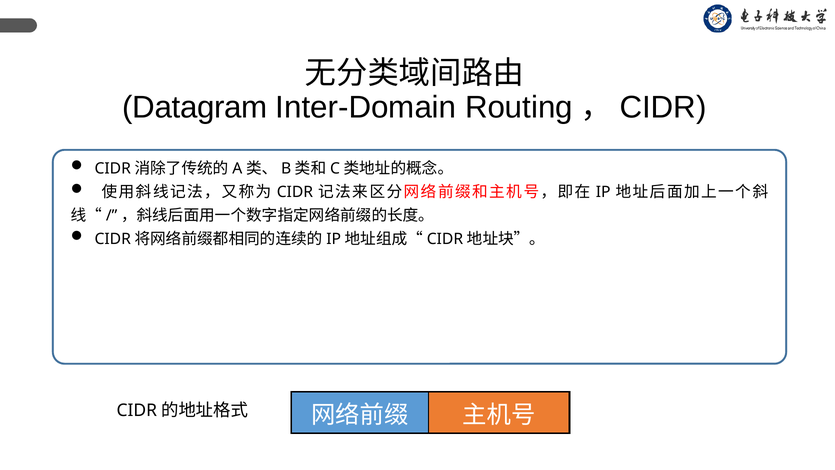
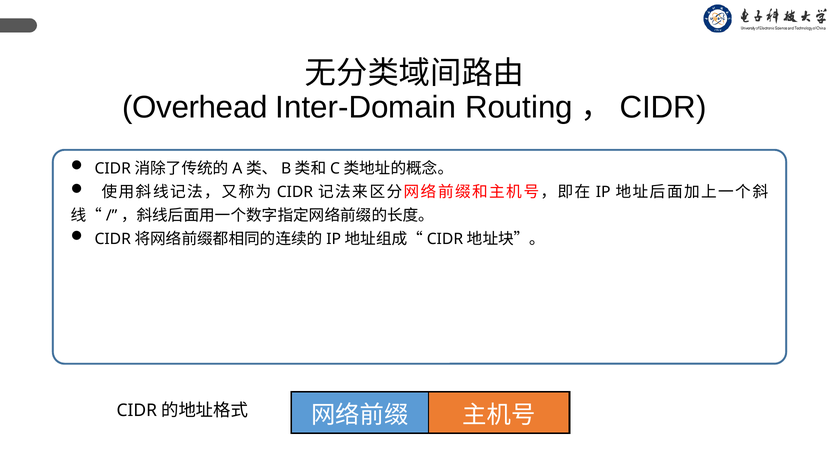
Datagram: Datagram -> Overhead (195, 107)
